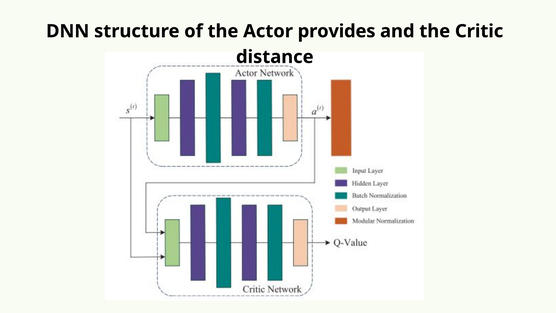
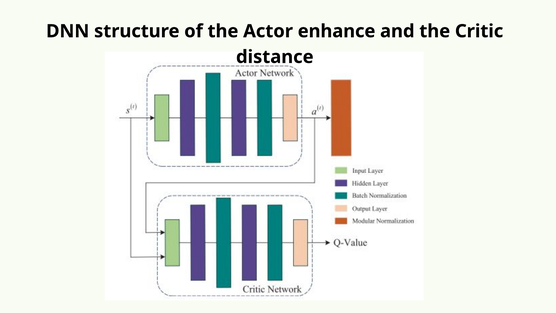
provides: provides -> enhance (337, 31)
